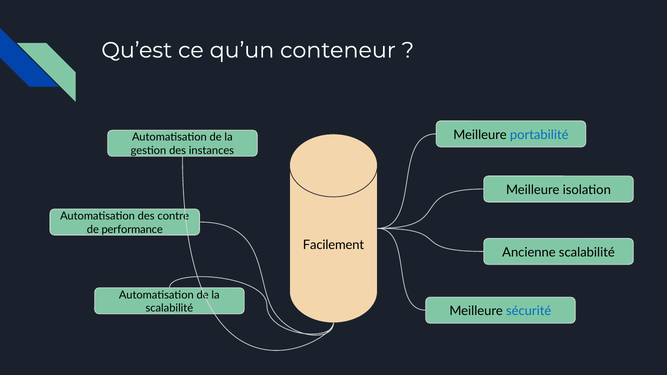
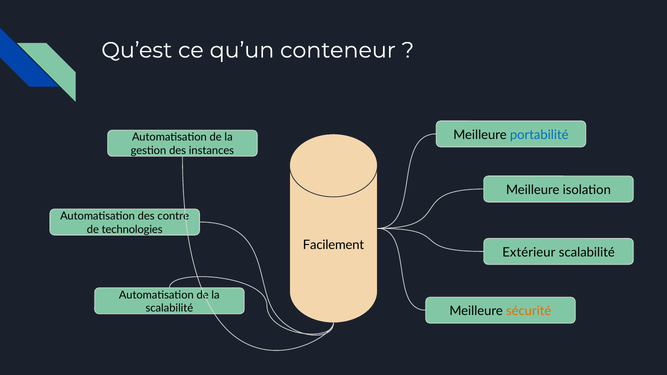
performance: performance -> technologies (132, 230)
Ancienne: Ancienne -> Extérieur (529, 252)
sécurité colour: blue -> orange (529, 311)
